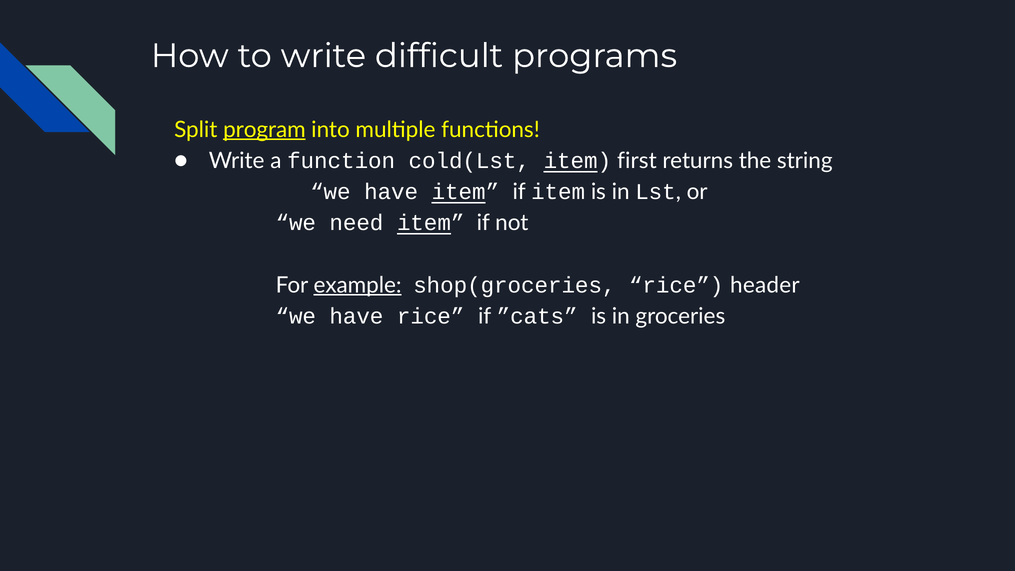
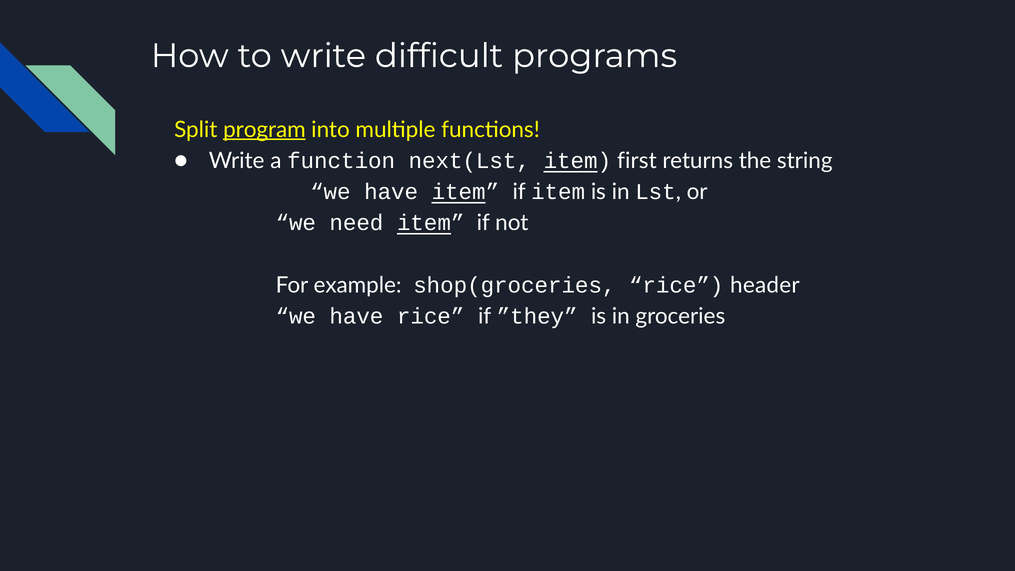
cold(Lst: cold(Lst -> next(Lst (469, 161)
example underline: present -> none (358, 285)
”cats: ”cats -> ”they (537, 316)
